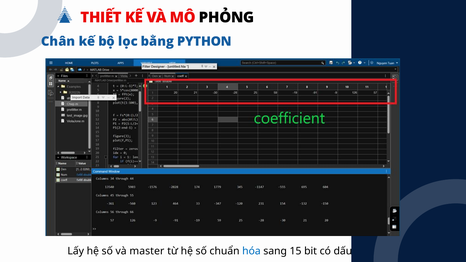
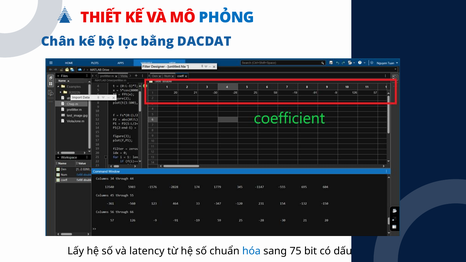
PHỎNG colour: black -> blue (227, 17)
PYTHON: PYTHON -> DACDAT (204, 41)
master: master -> latency (147, 251)
15: 15 -> 75 (296, 251)
